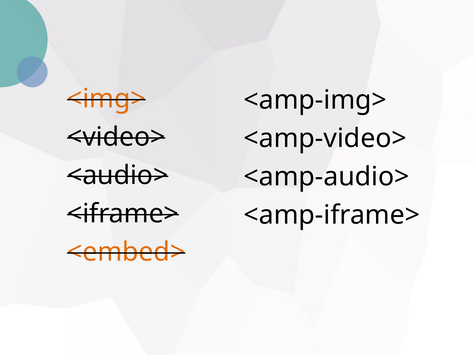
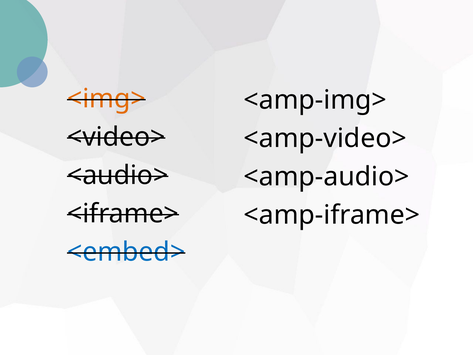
<embed> colour: orange -> blue (126, 252)
